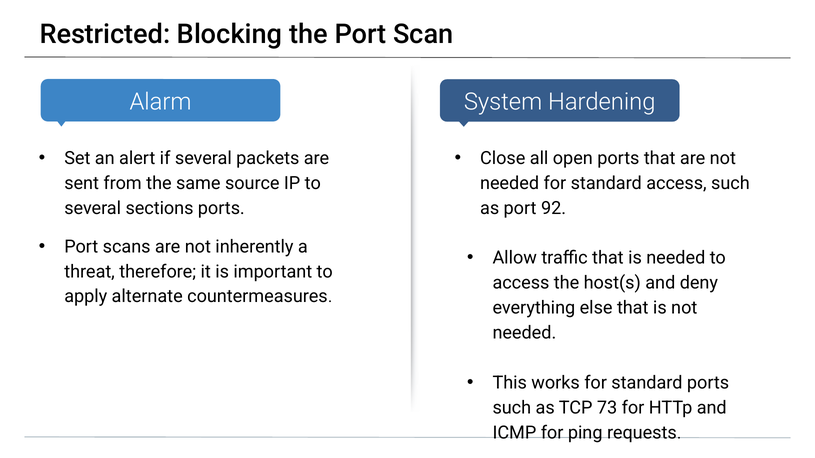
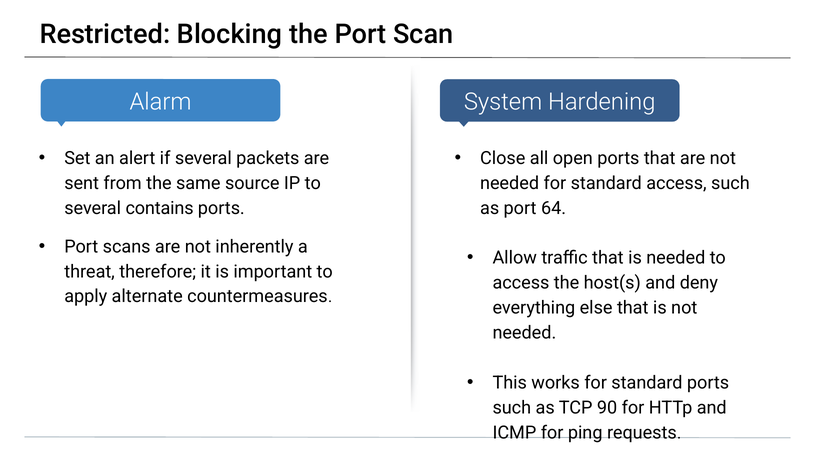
sections: sections -> contains (160, 208)
92: 92 -> 64 (554, 208)
73: 73 -> 90 (607, 408)
